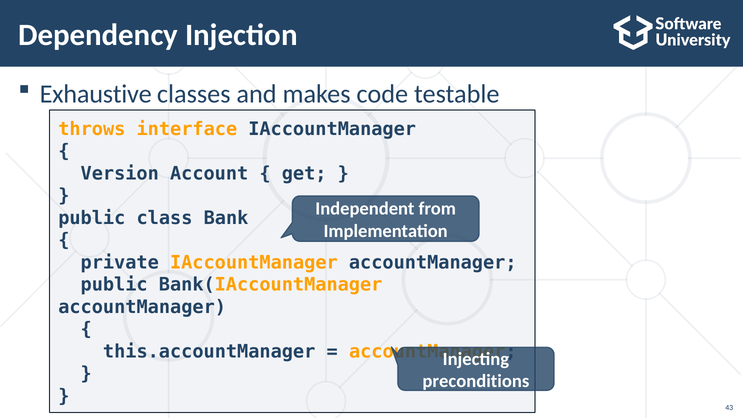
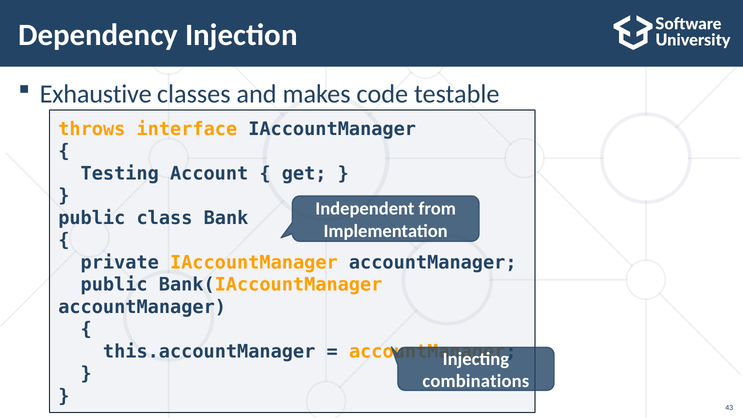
Version: Version -> Testing (120, 174)
preconditions: preconditions -> combinations (476, 381)
